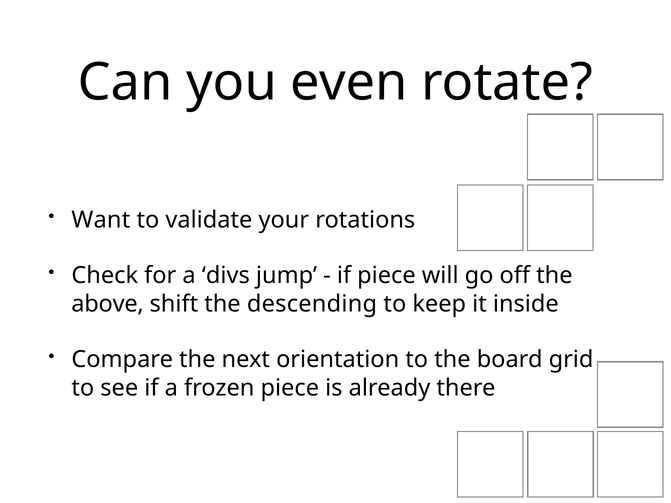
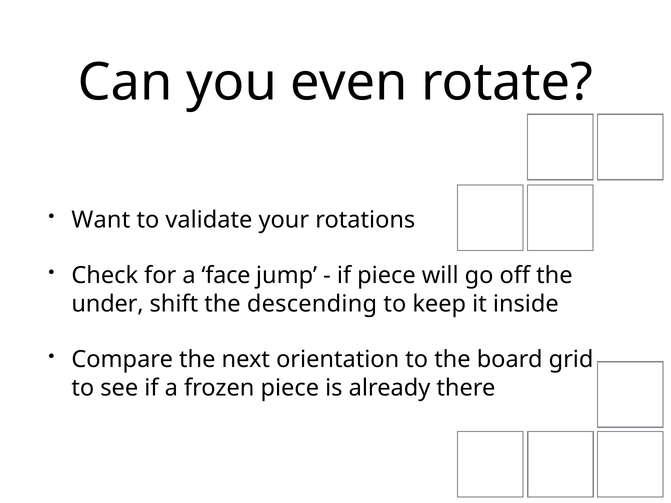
divs: divs -> face (226, 276)
above: above -> under (108, 304)
